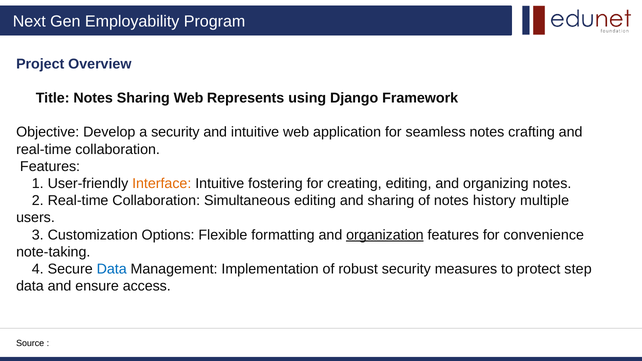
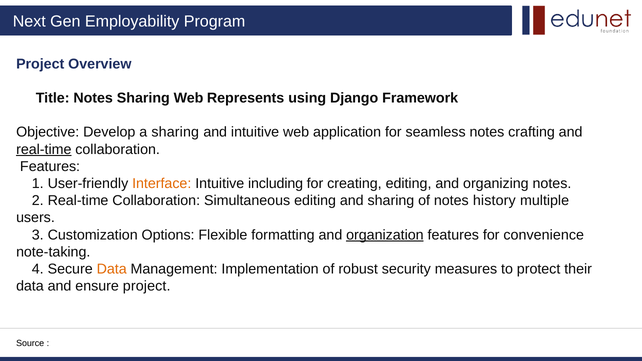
a security: security -> sharing (175, 132)
real-time underline: none -> present (44, 149)
fostering: fostering -> including (276, 184)
Data colour: blue -> orange (112, 269)
step: step -> their (578, 269)
ensure access: access -> project (147, 286)
